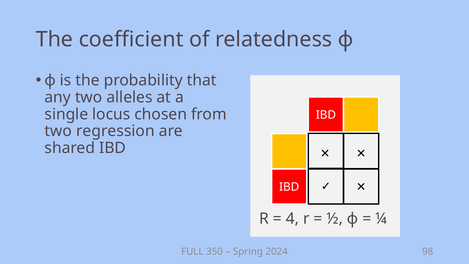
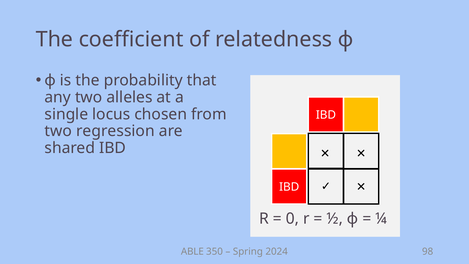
4: 4 -> 0 (292, 218)
FULL: FULL -> ABLE (192, 251)
